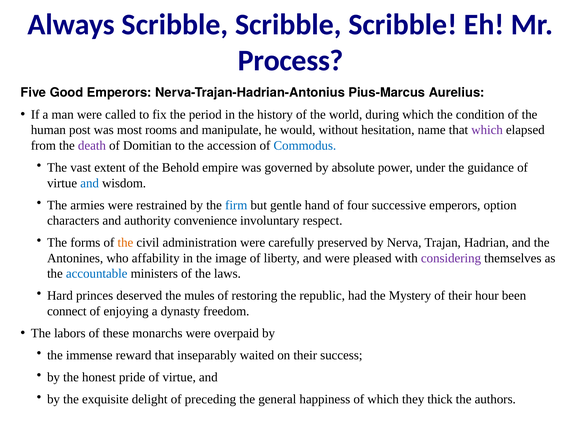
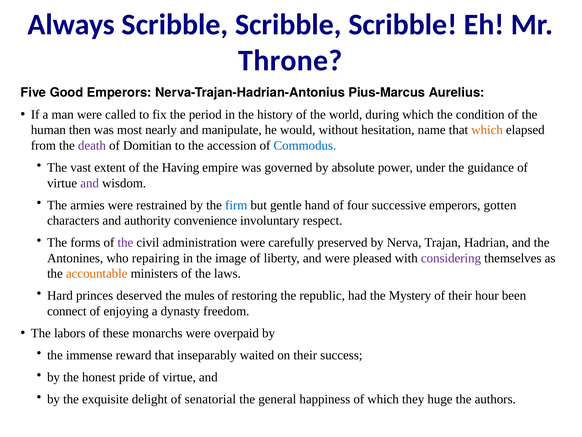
Process: Process -> Throne (290, 60)
post: post -> then (80, 130)
rooms: rooms -> nearly (161, 130)
which colour: purple -> orange (487, 130)
Behold: Behold -> Having (181, 167)
and colour: blue -> purple (90, 183)
option: option -> gotten (500, 205)
the colour: orange -> purple (125, 242)
affability: affability -> repairing (156, 258)
accountable colour: blue -> orange (97, 273)
preceding: preceding -> senatorial (210, 399)
thick: thick -> huge (440, 399)
